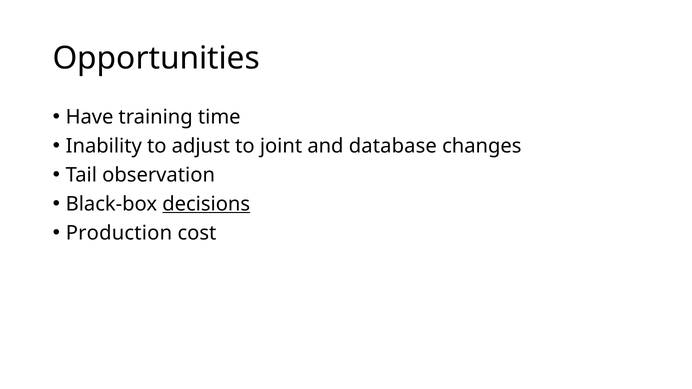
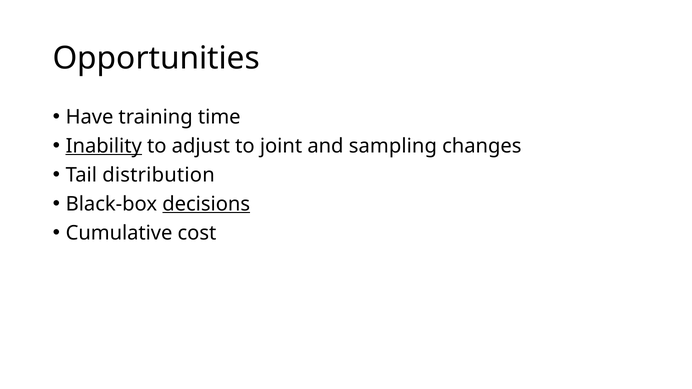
Inability underline: none -> present (104, 146)
database: database -> sampling (393, 146)
observation: observation -> distribution (159, 175)
Production: Production -> Cumulative (119, 233)
